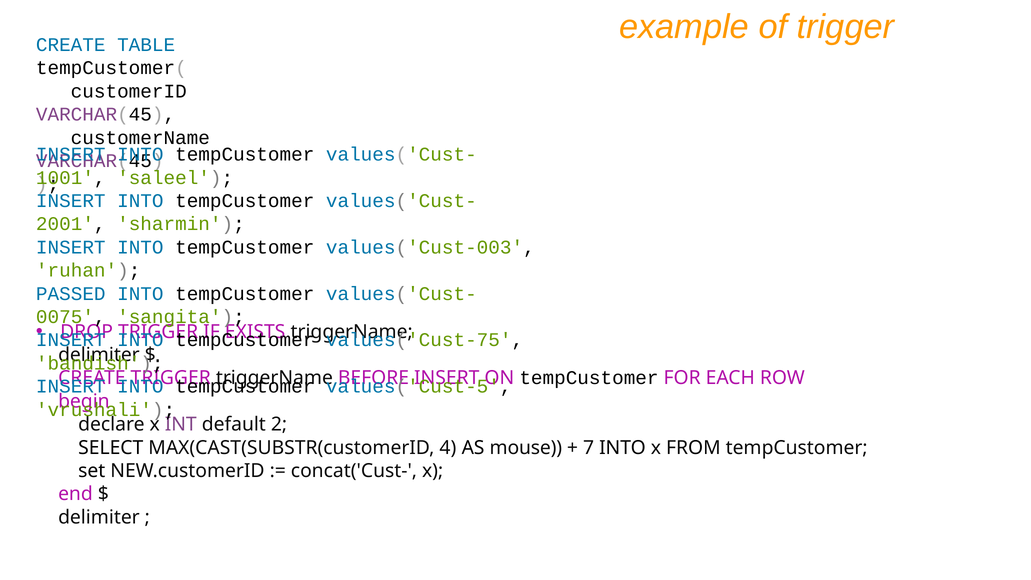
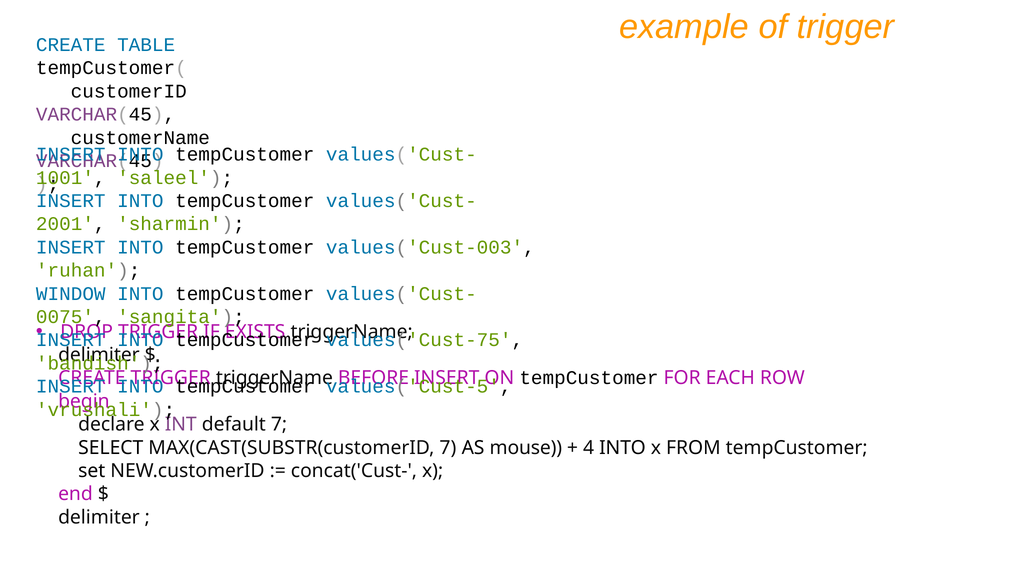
PASSED: PASSED -> WINDOW (71, 294)
default 2: 2 -> 7 (279, 424)
MAX(CAST(SUBSTR(customerID 4: 4 -> 7 (448, 448)
7: 7 -> 4 (589, 448)
